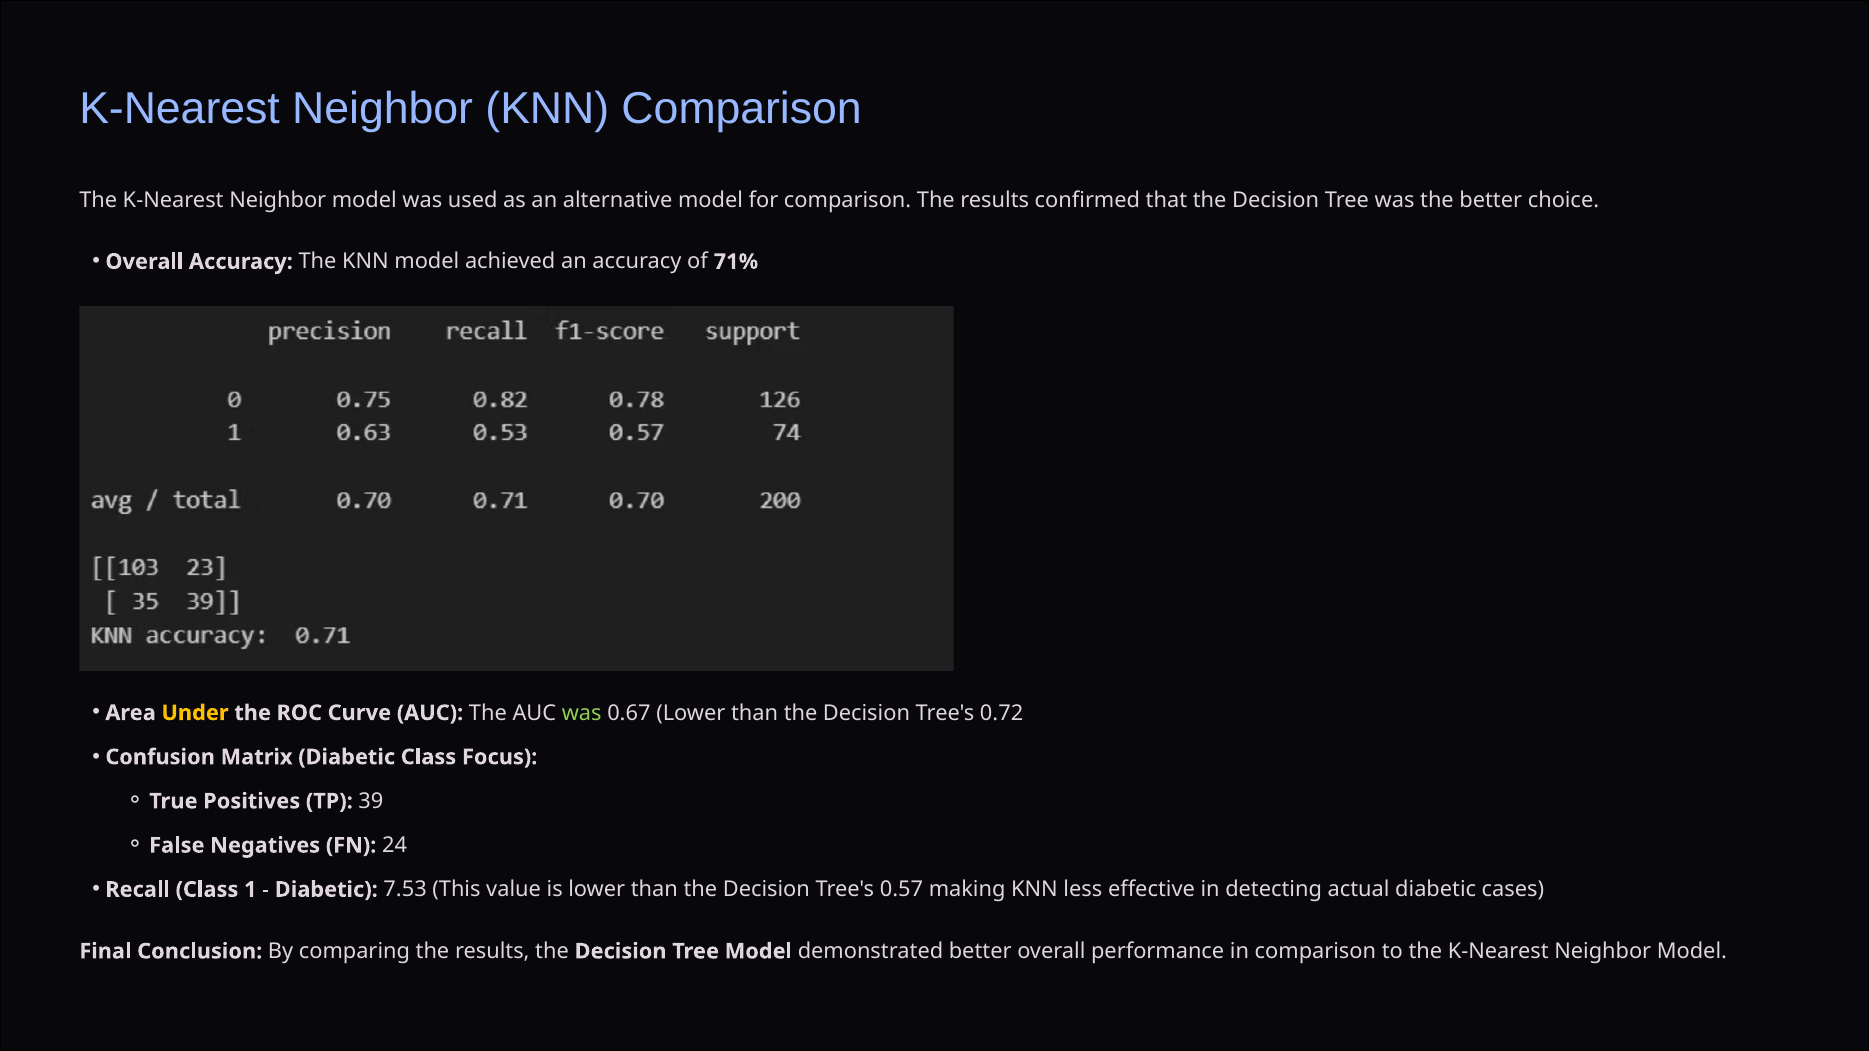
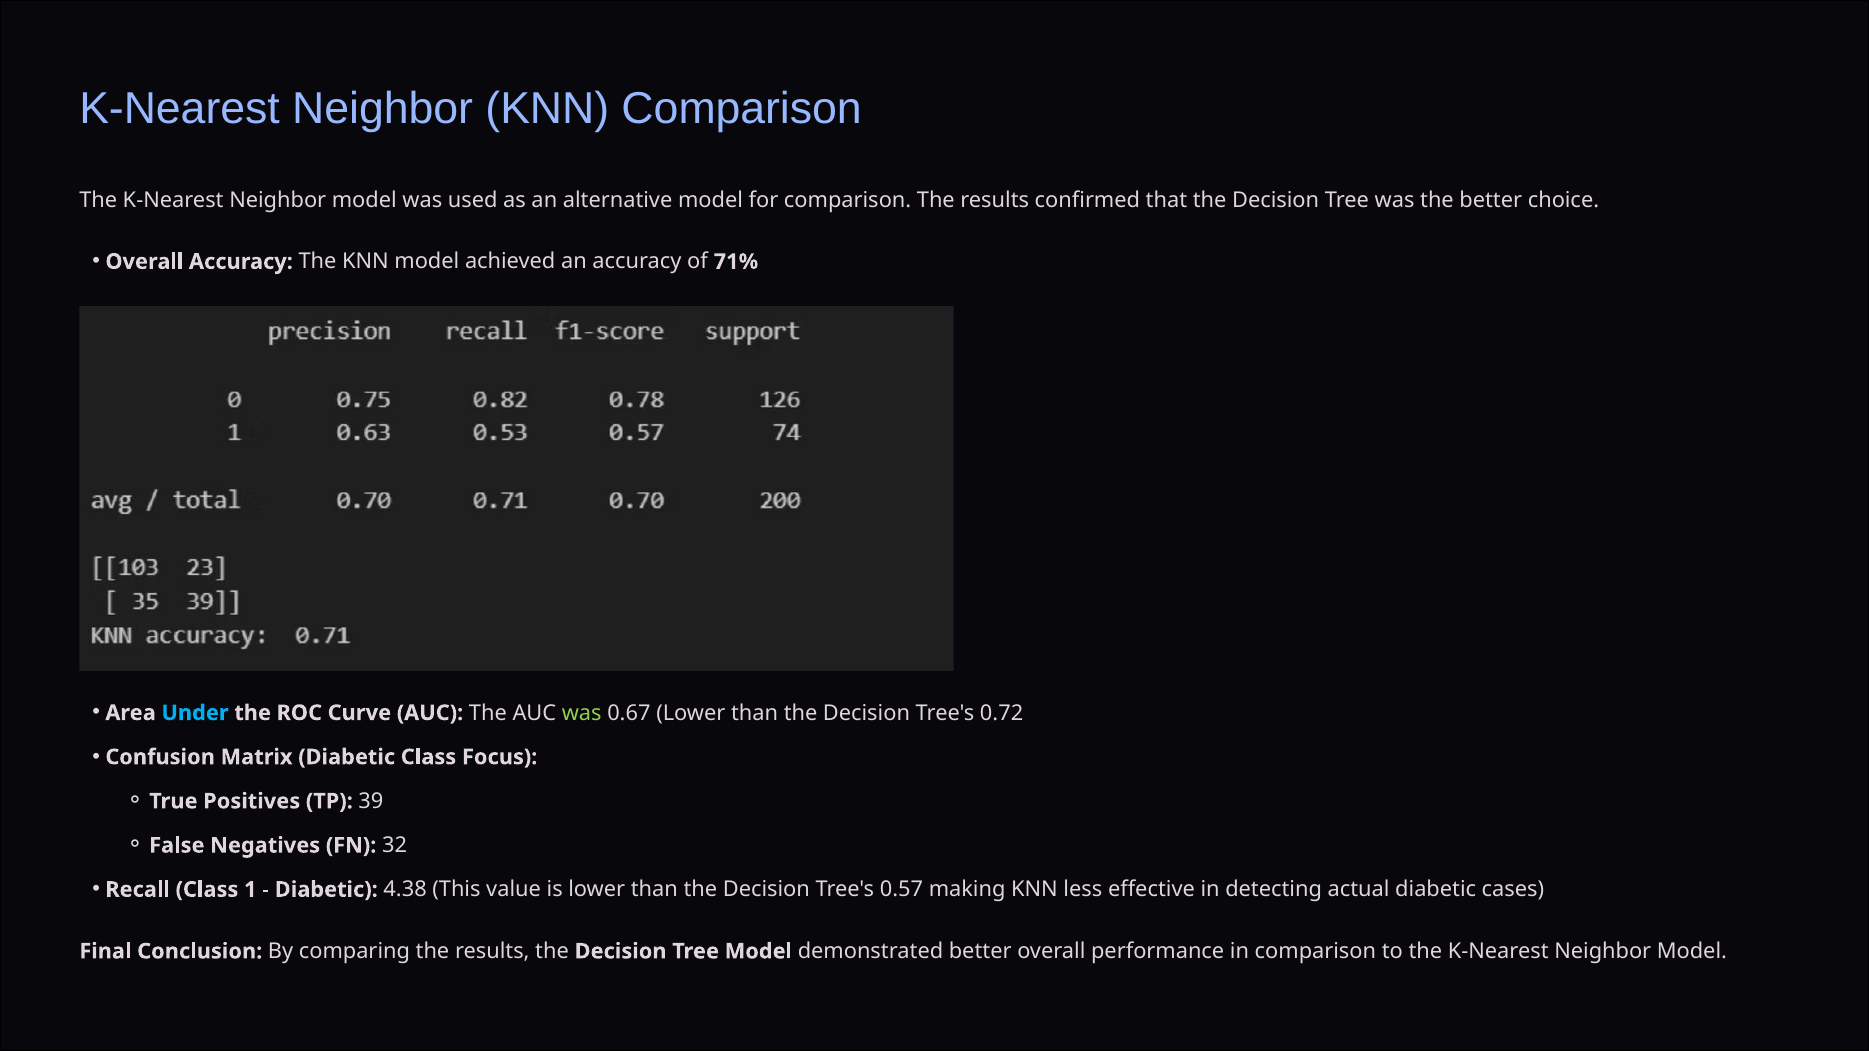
Under colour: yellow -> light blue (195, 713)
24: 24 -> 32 (395, 846)
7.53: 7.53 -> 4.38 (405, 890)
